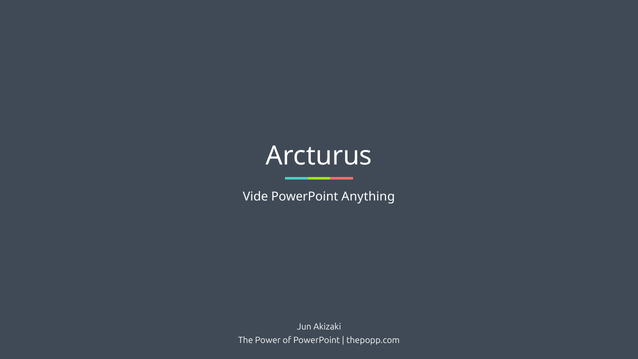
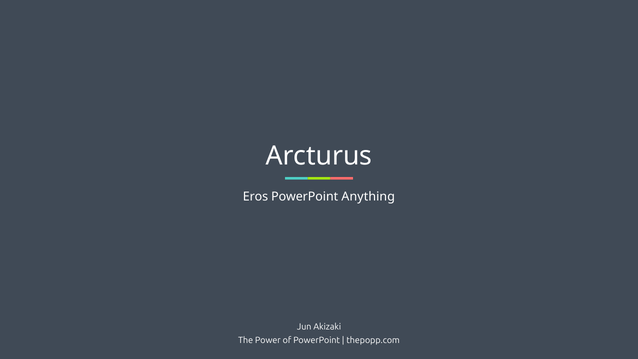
Vide: Vide -> Eros (255, 196)
